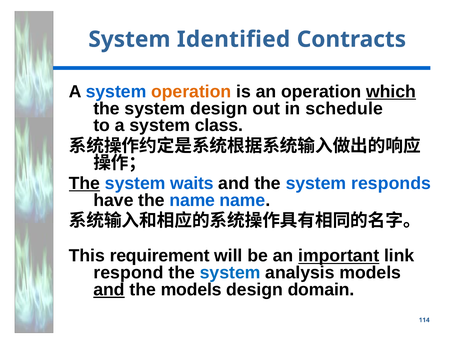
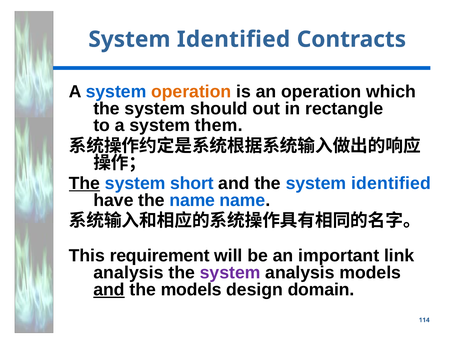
which underline: present -> none (391, 92)
system design: design -> should (219, 108)
schedule: schedule -> rectangle (344, 108)
class: class -> them (219, 125)
waits: waits -> short (192, 183)
the system responds: responds -> identified (391, 183)
important underline: present -> none (339, 256)
respond: respond -> analysis (128, 273)
system colour: blue -> purple (230, 273)
